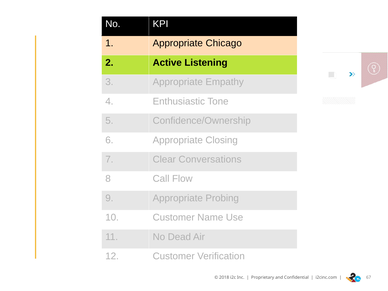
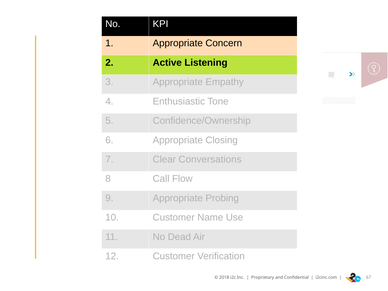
Chicago: Chicago -> Concern (224, 43)
